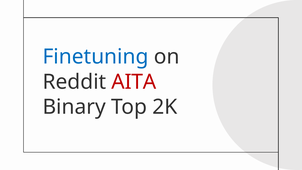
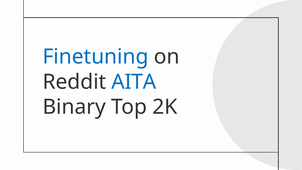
AITA colour: red -> blue (134, 82)
